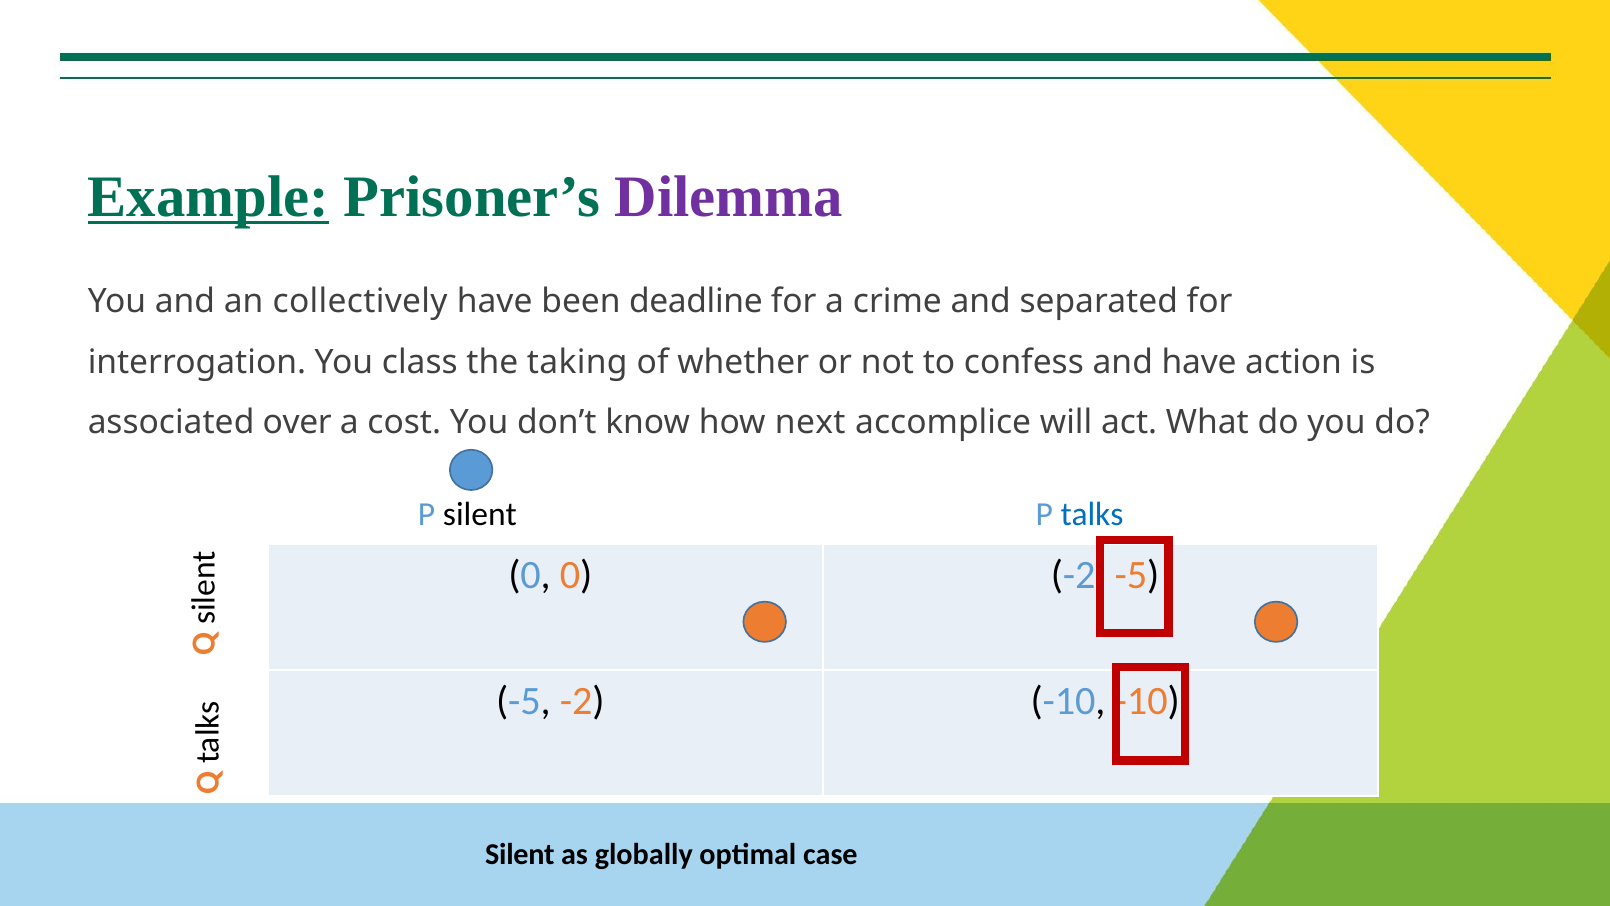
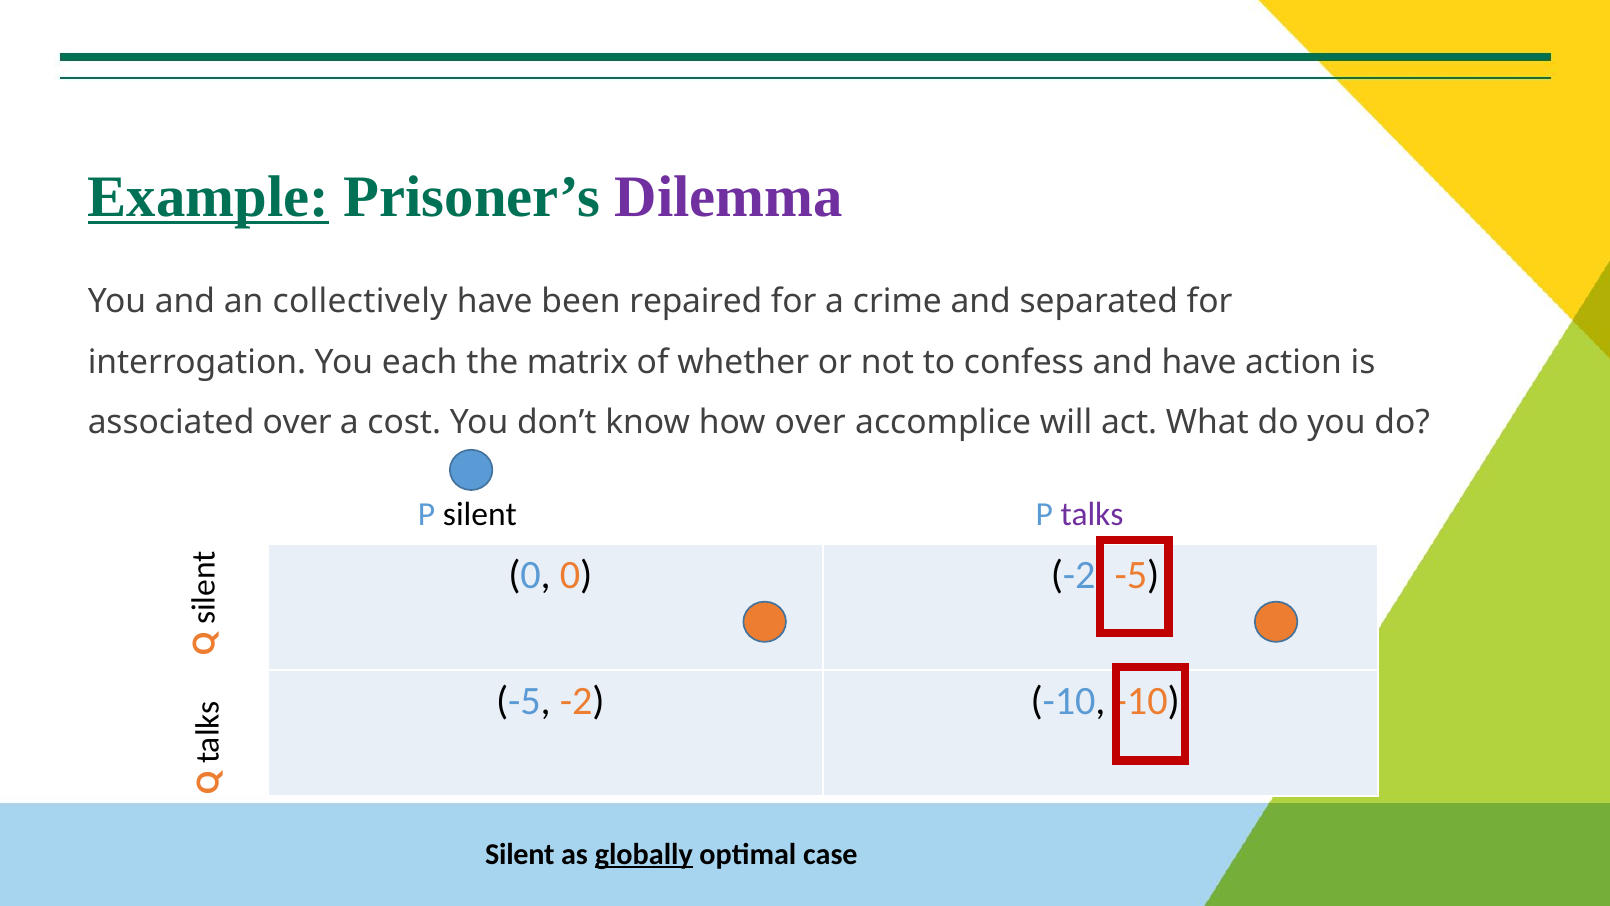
deadline: deadline -> repaired (696, 302)
class: class -> each (420, 362)
taking: taking -> matrix (578, 362)
how next: next -> over (810, 422)
talks colour: blue -> purple (1092, 514)
globally underline: none -> present (644, 854)
